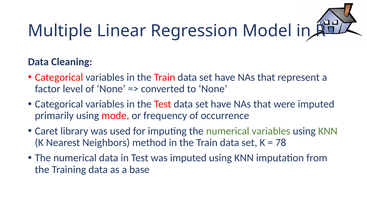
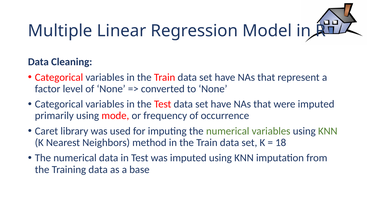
78: 78 -> 18 (281, 143)
